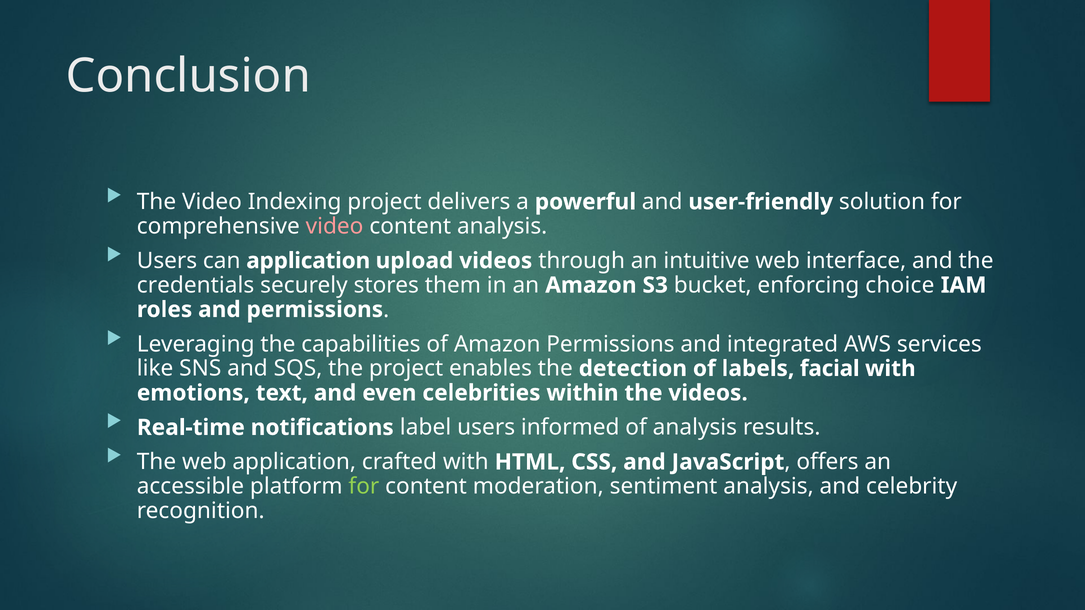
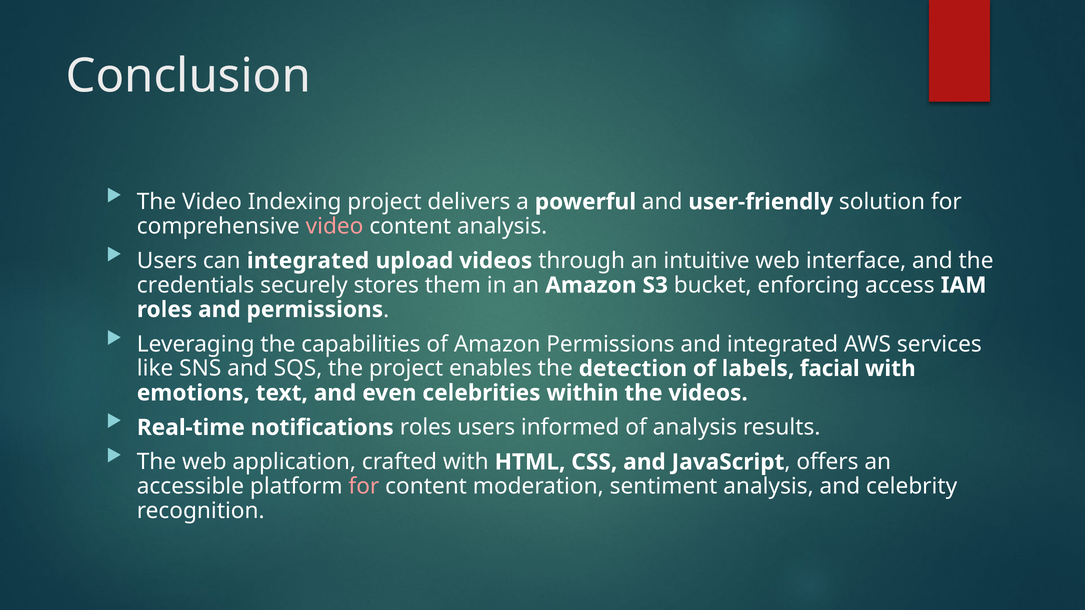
can application: application -> integrated (308, 261)
choice: choice -> access (900, 285)
notifications label: label -> roles (426, 428)
for colour: light green -> pink (364, 487)
